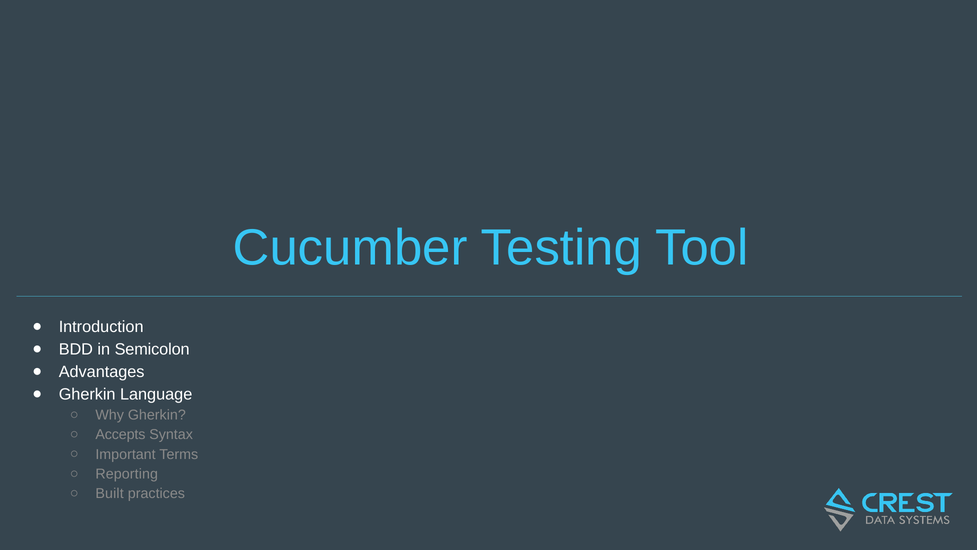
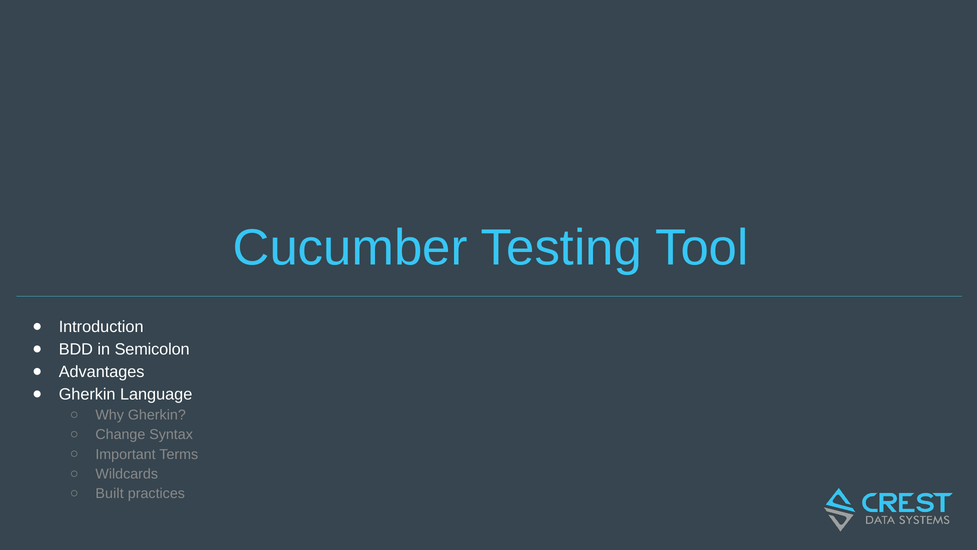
Accepts: Accepts -> Change (120, 434)
Reporting: Reporting -> Wildcards (127, 474)
